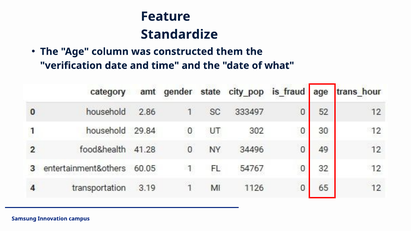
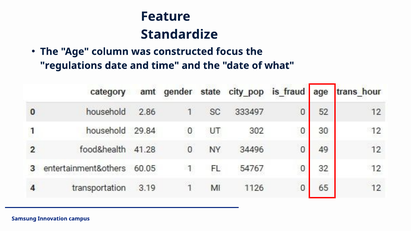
them: them -> focus (230, 52)
verification: verification -> regulations (71, 66)
